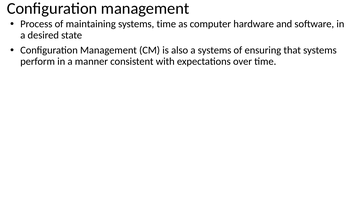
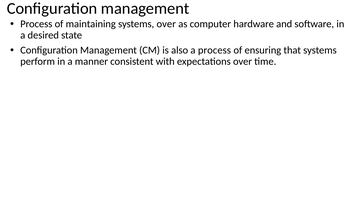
systems time: time -> over (166, 24)
a systems: systems -> process (214, 50)
